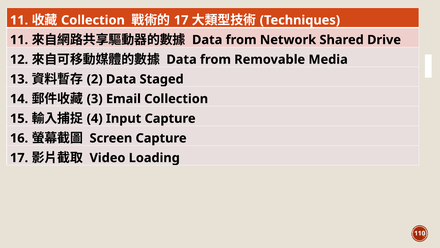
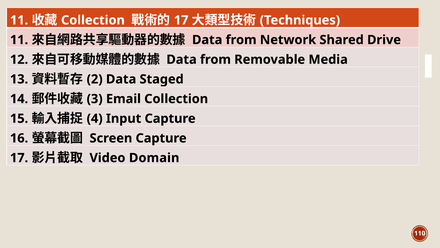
Loading: Loading -> Domain (154, 158)
